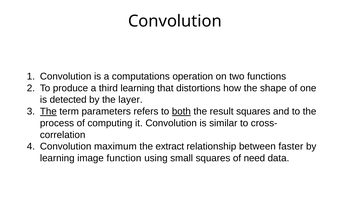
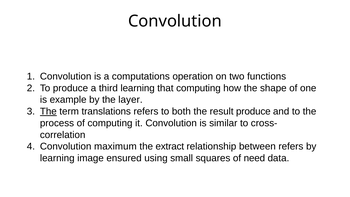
that distortions: distortions -> computing (198, 88)
detected: detected -> example (68, 100)
parameters: parameters -> translations (106, 111)
both underline: present -> none (181, 111)
result squares: squares -> produce (253, 111)
between faster: faster -> refers (291, 146)
function: function -> ensured (124, 158)
